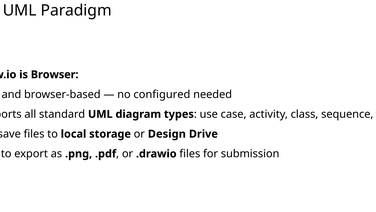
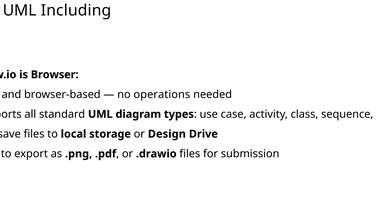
Paradigm: Paradigm -> Including (76, 10)
configured: configured -> operations (162, 94)
